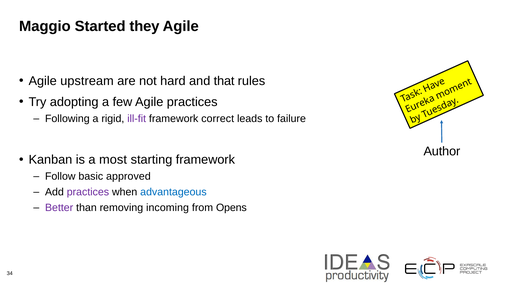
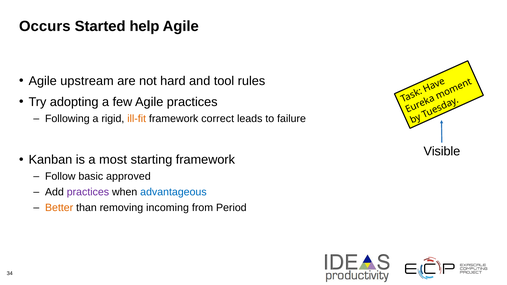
Maggio: Maggio -> Occurs (45, 26)
they: they -> help (144, 26)
that: that -> tool (224, 81)
ill-fit colour: purple -> orange (137, 119)
Author: Author -> Visible (442, 151)
Better colour: purple -> orange (59, 208)
Opens: Opens -> Period (231, 208)
